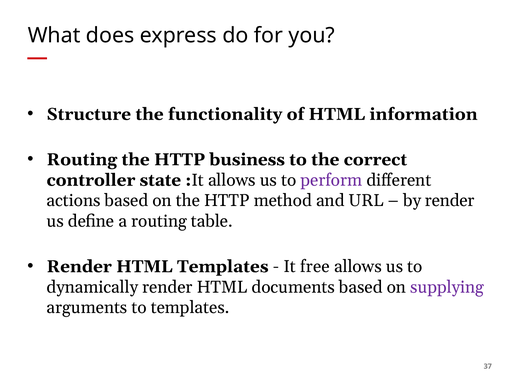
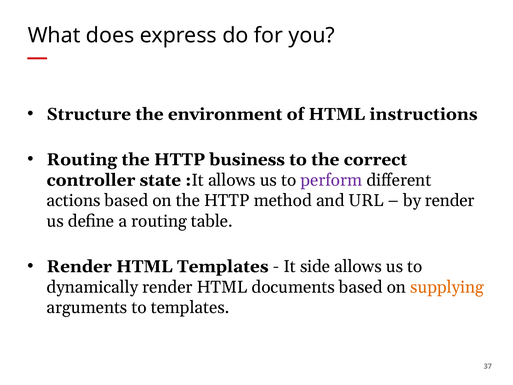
functionality: functionality -> environment (225, 114)
information: information -> instructions (424, 114)
free: free -> side (315, 266)
supplying colour: purple -> orange (447, 287)
